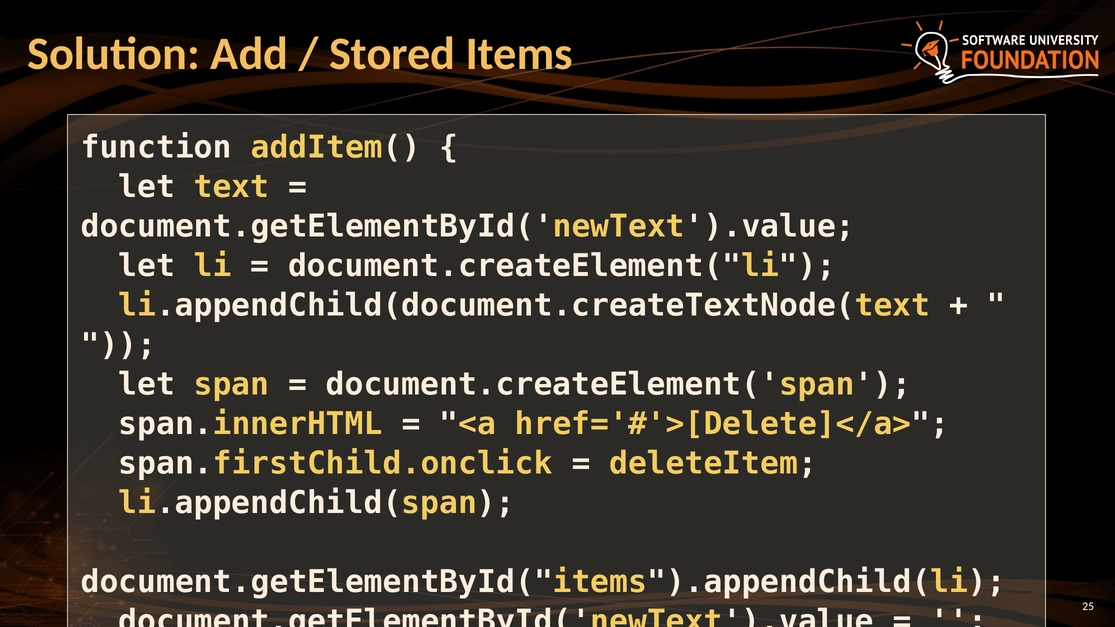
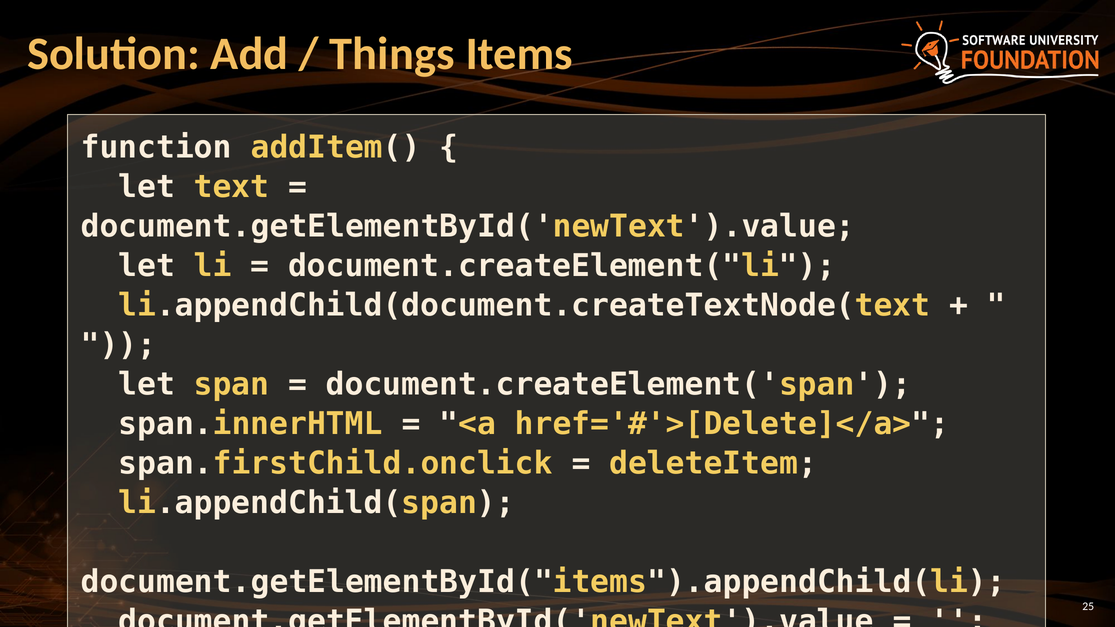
Stored: Stored -> Things (392, 54)
